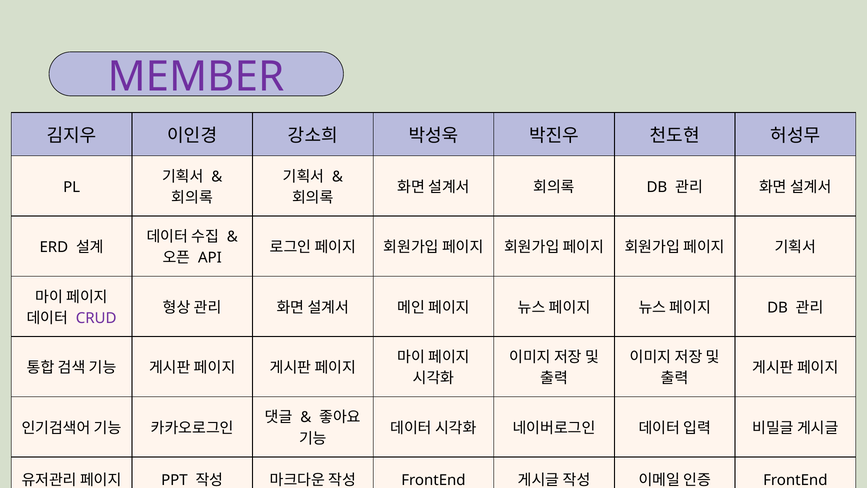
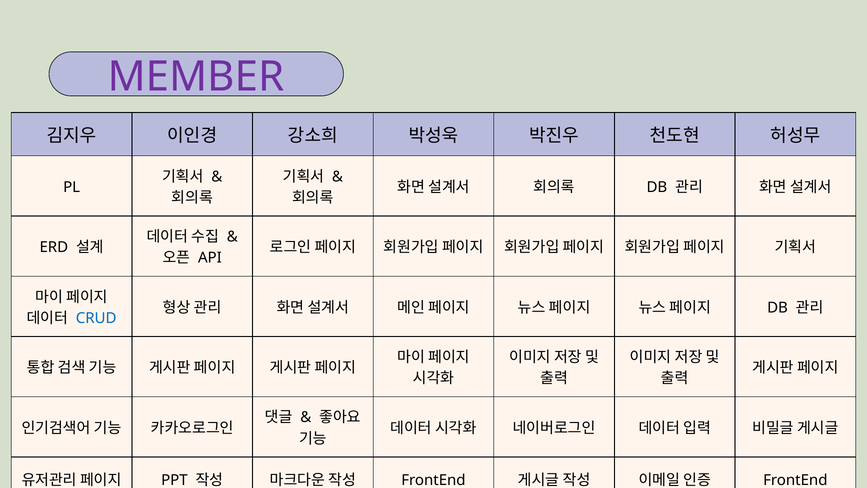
CRUD colour: purple -> blue (96, 318)
